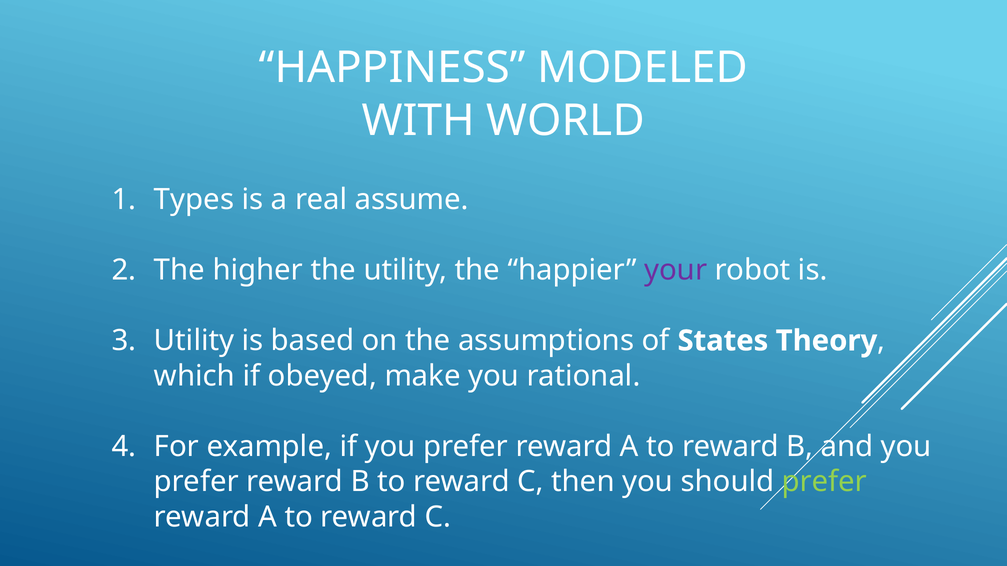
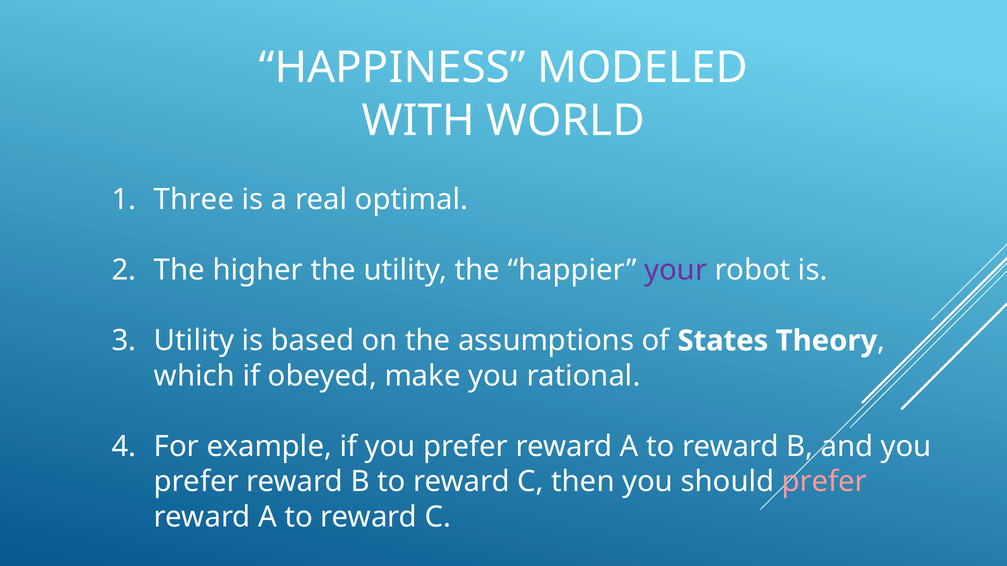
Types: Types -> Three (194, 200)
assume: assume -> optimal (412, 200)
prefer colour: light green -> pink (824, 482)
